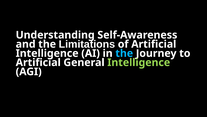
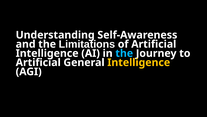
Intelligence colour: light green -> yellow (139, 62)
